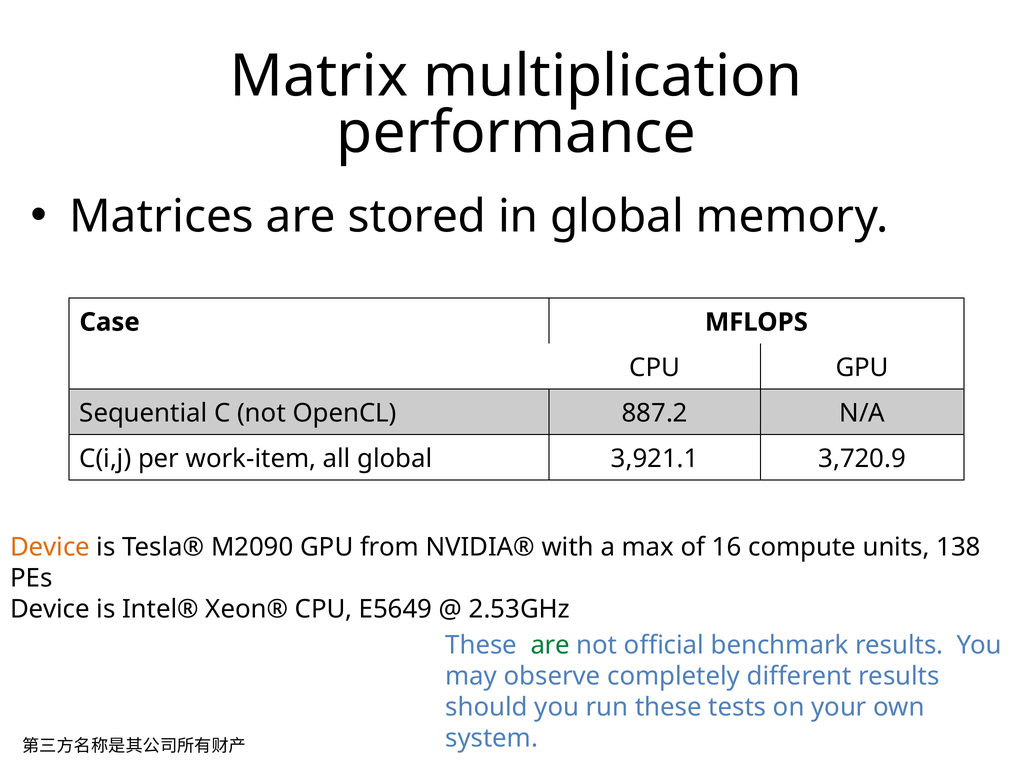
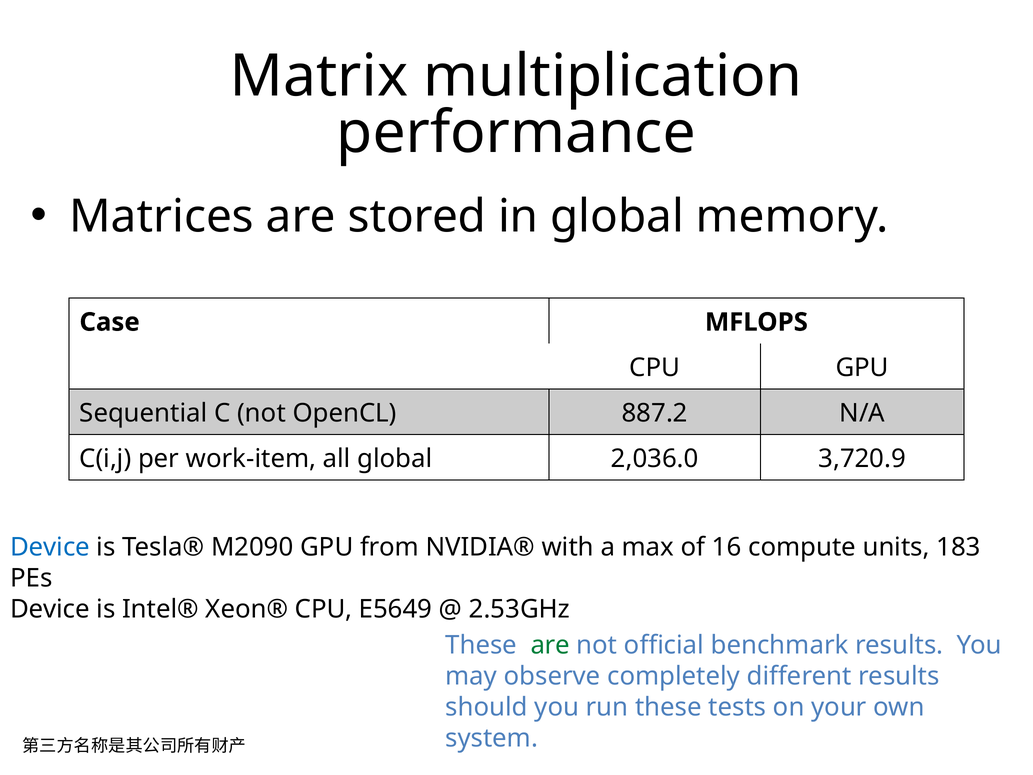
3,921.1: 3,921.1 -> 2,036.0 (655, 459)
Device colour: orange -> blue (50, 547)
138: 138 -> 183 (959, 547)
